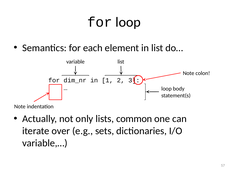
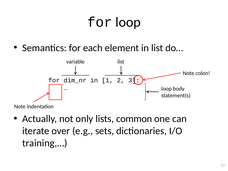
variable,…: variable,… -> training,… (45, 143)
